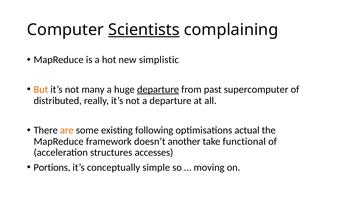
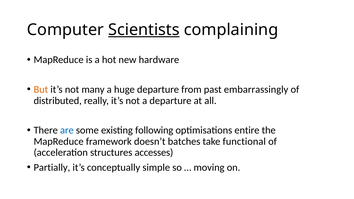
simplistic: simplistic -> hardware (159, 60)
departure underline: present -> none (158, 90)
supercomputer: supercomputer -> embarrassingly (256, 90)
are colour: orange -> blue (67, 130)
actual: actual -> entire (247, 130)
another: another -> batches (184, 142)
Portions: Portions -> Partially (52, 168)
